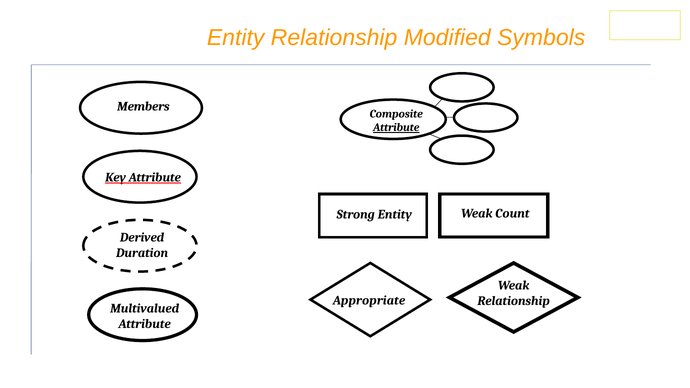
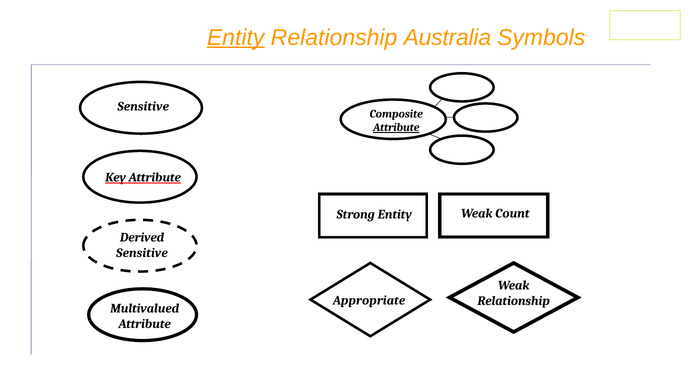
Entity underline: none -> present (236, 37)
Modified: Modified -> Australia (447, 37)
Members: Members -> Sensitive (143, 106)
Duration: Duration -> Sensitive (142, 253)
